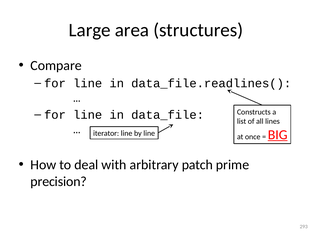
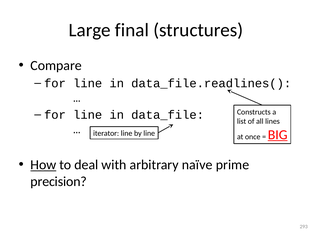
area: area -> final (132, 30)
How underline: none -> present (43, 165)
patch: patch -> naïve (197, 165)
